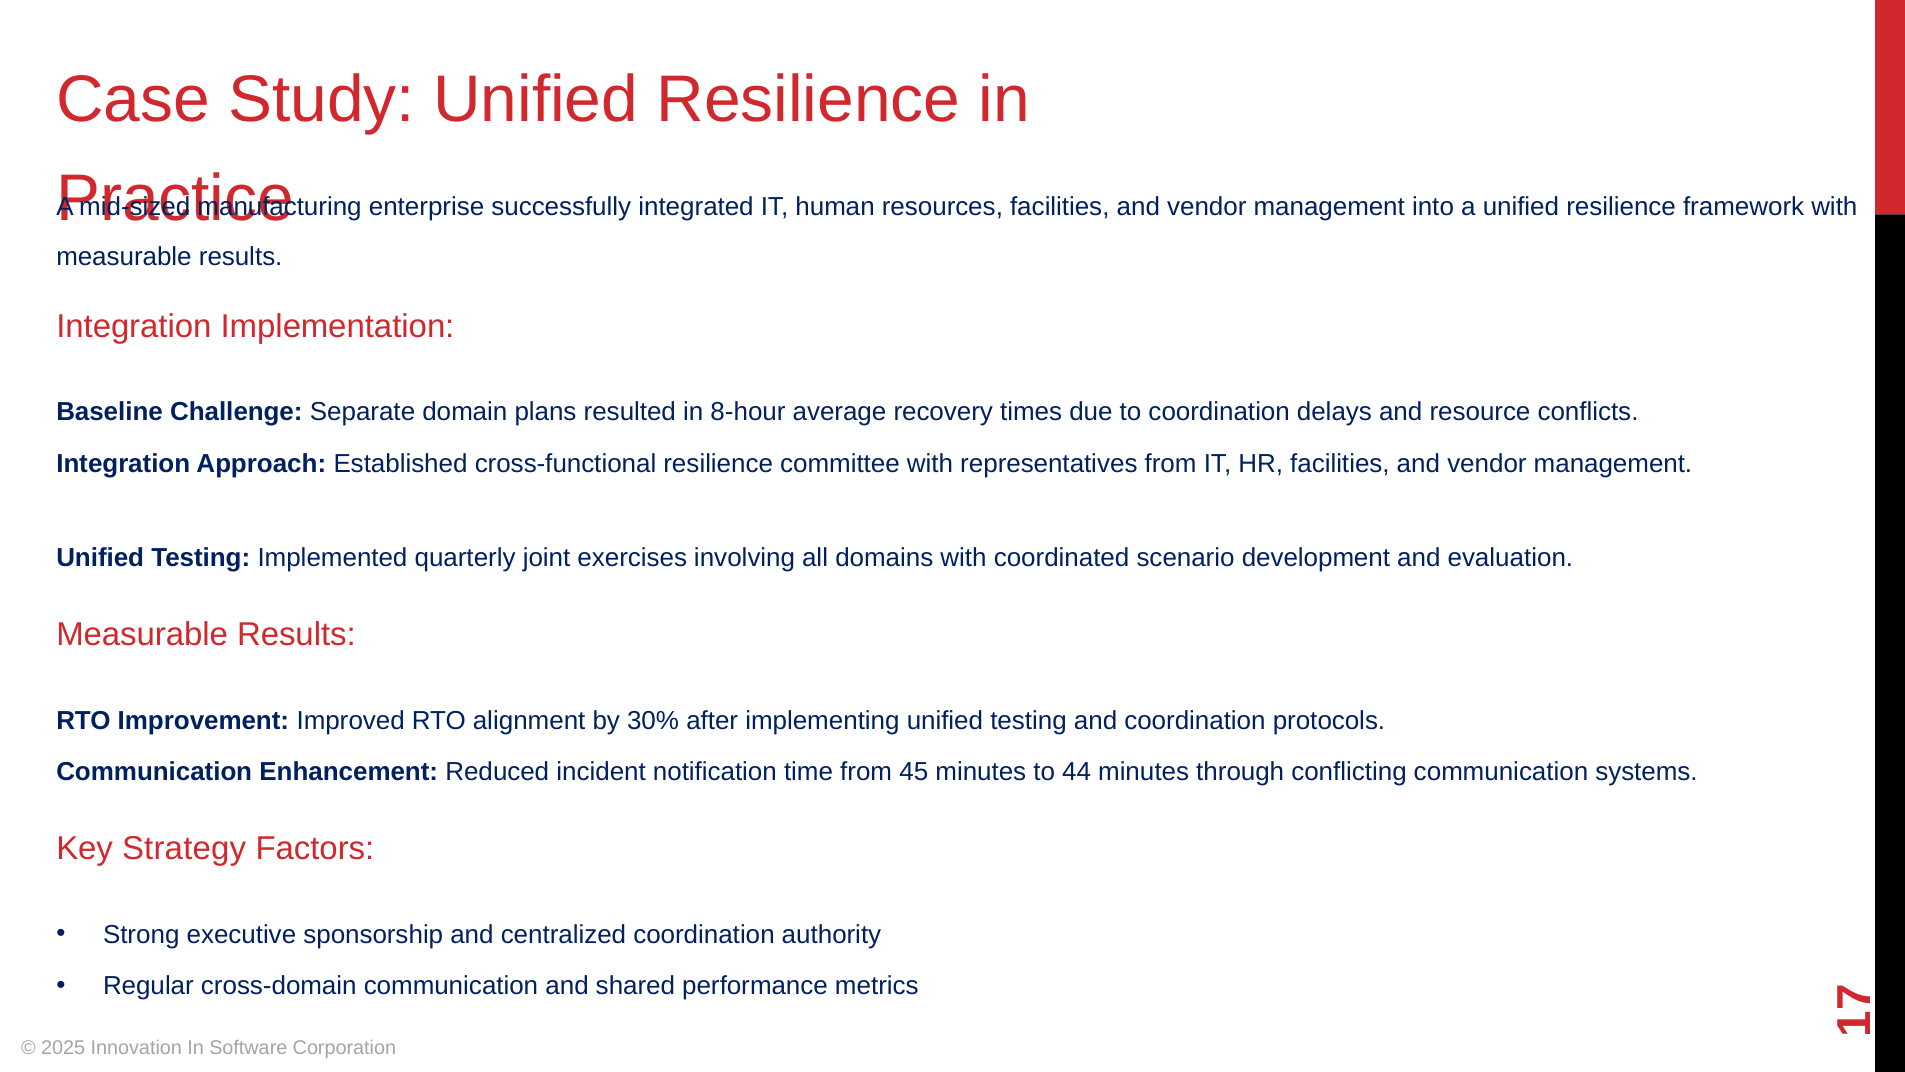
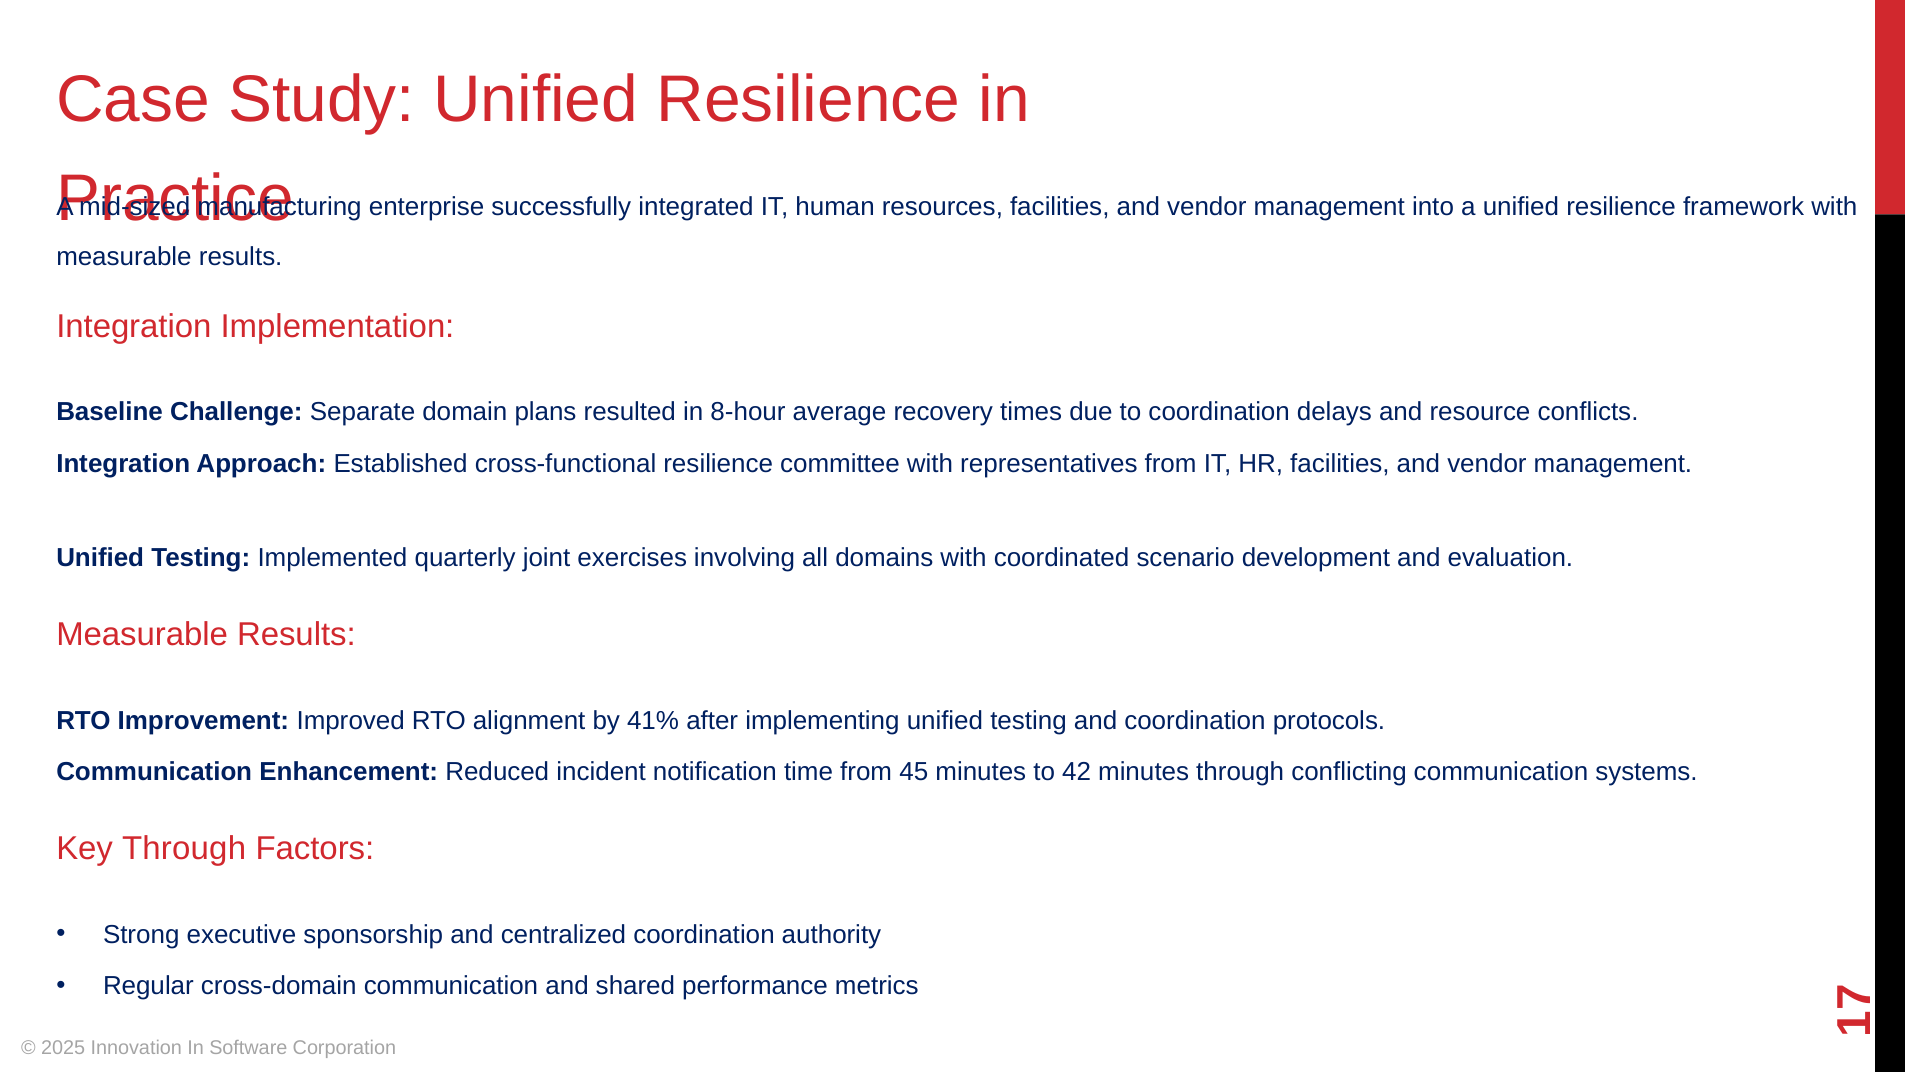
30%: 30% -> 41% (653, 720)
44: 44 -> 42 (1077, 772)
Key Strategy: Strategy -> Through (184, 849)
